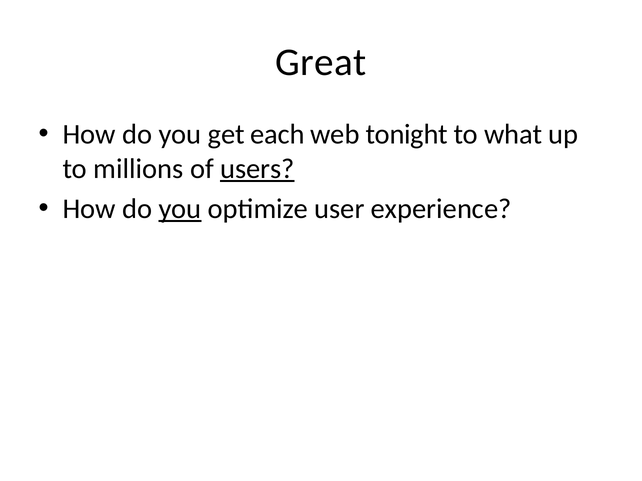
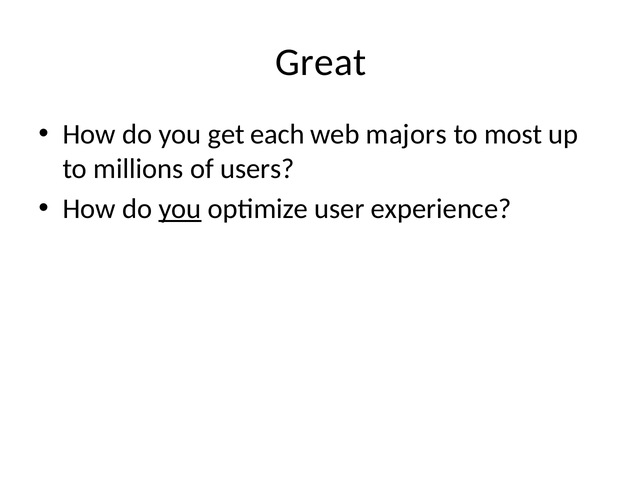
tonight: tonight -> majors (406, 135)
what: what -> most (513, 135)
users underline: present -> none (257, 169)
